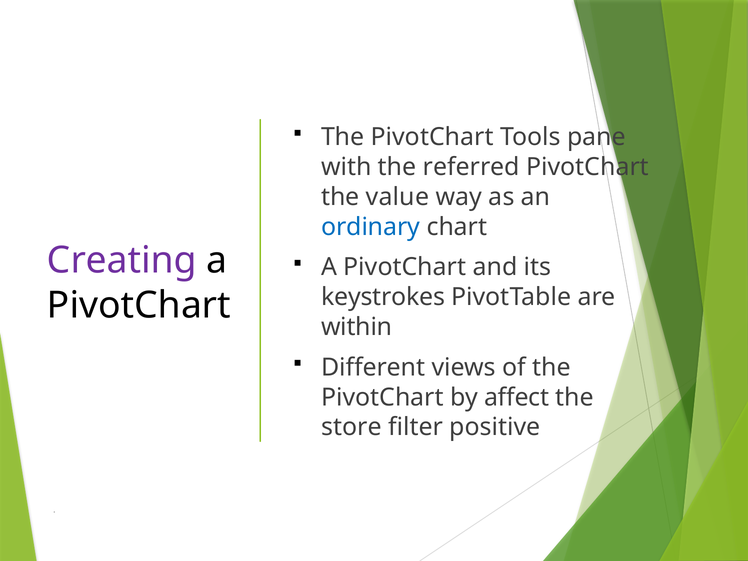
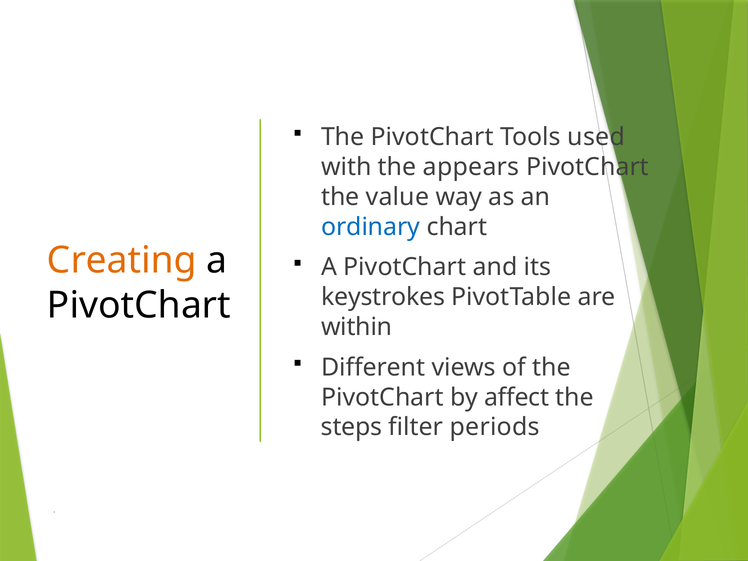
pane: pane -> used (596, 137)
referred: referred -> appears (471, 167)
Creating colour: purple -> orange (122, 261)
store: store -> steps (352, 427)
positive: positive -> periods (495, 427)
